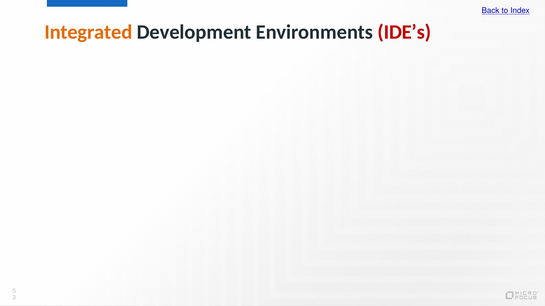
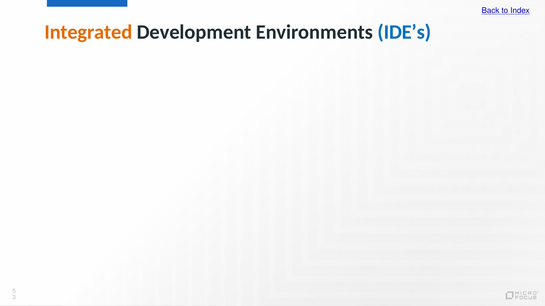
IDE’s colour: red -> blue (404, 32)
